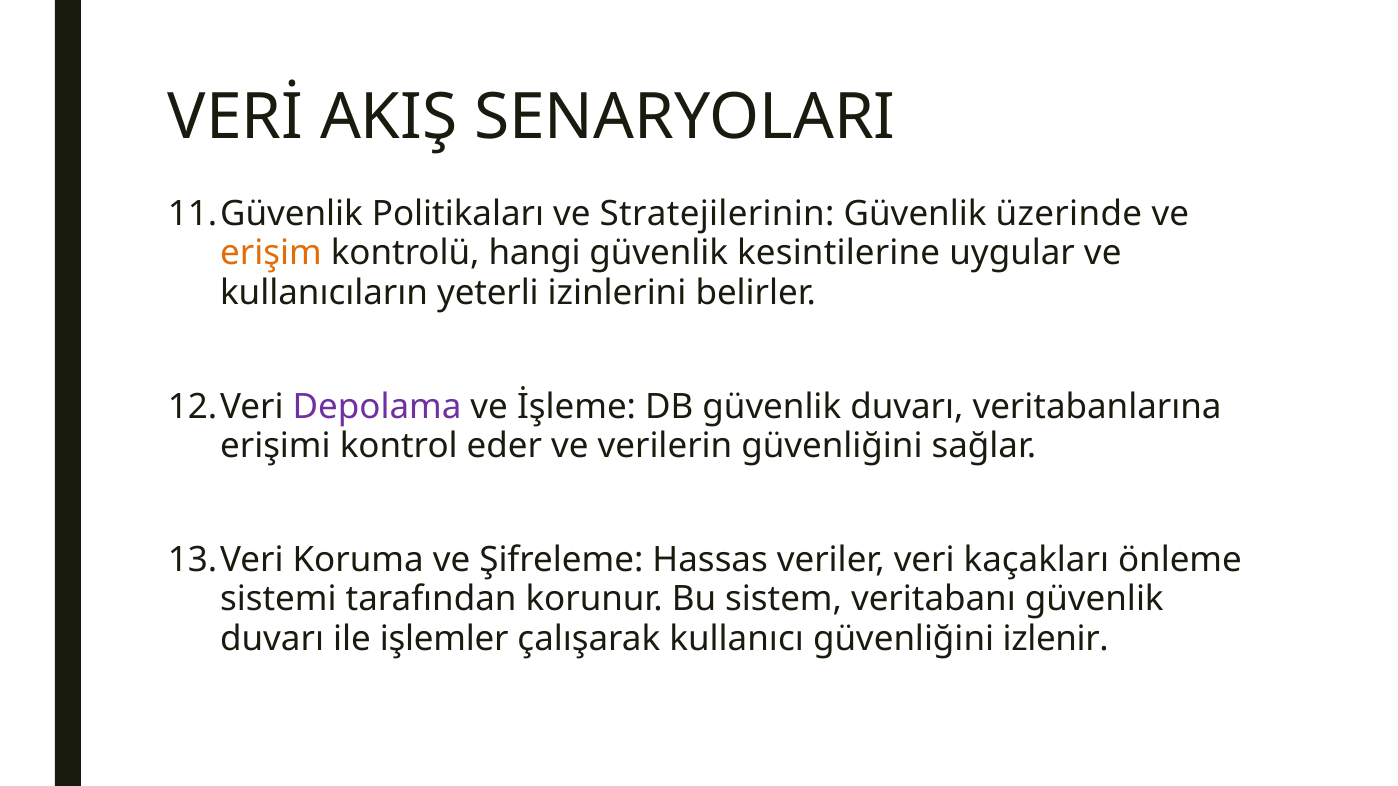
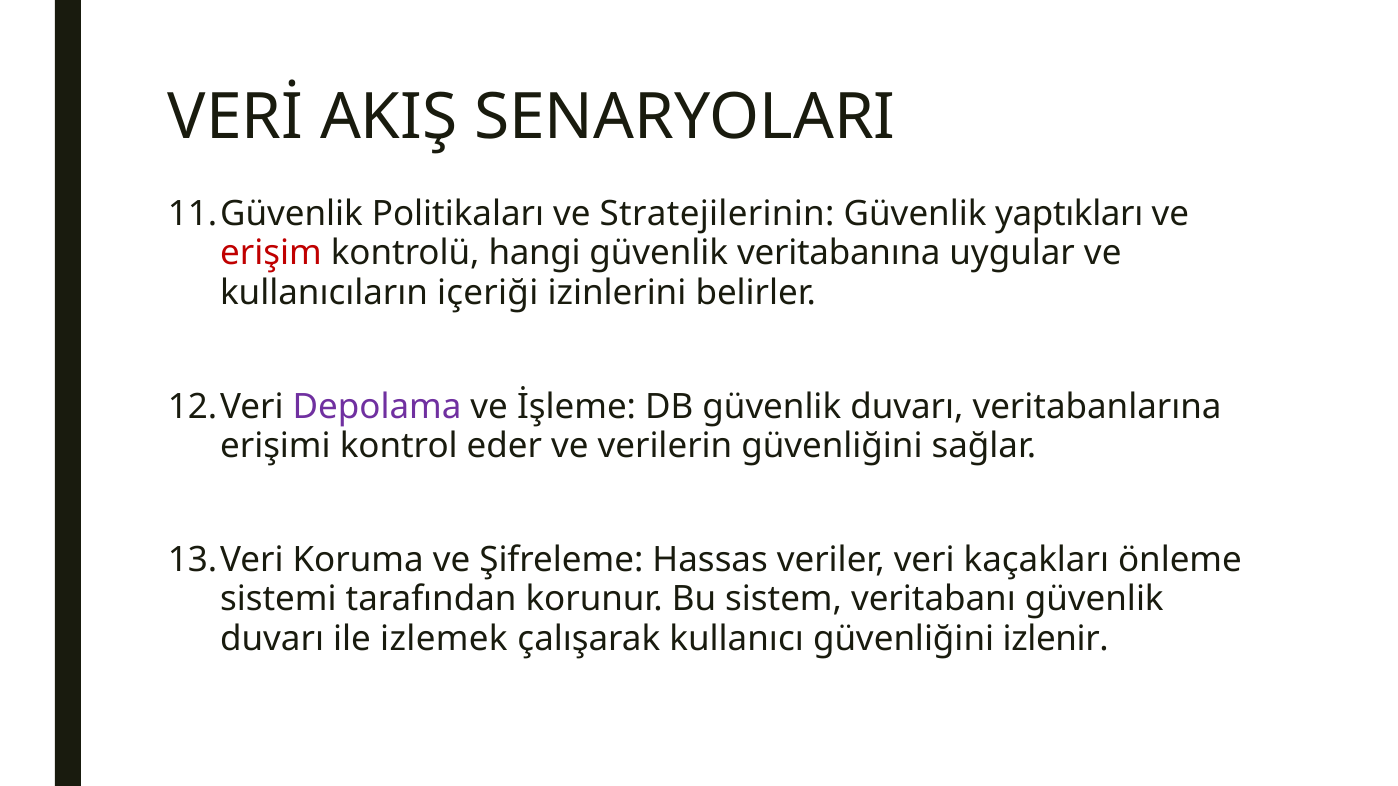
üzerinde: üzerinde -> yaptıkları (1069, 214)
erişim colour: orange -> red (271, 253)
kesintilerine: kesintilerine -> veritabanına (839, 253)
yeterli: yeterli -> içeriği (488, 293)
işlemler: işlemler -> izlemek (444, 639)
